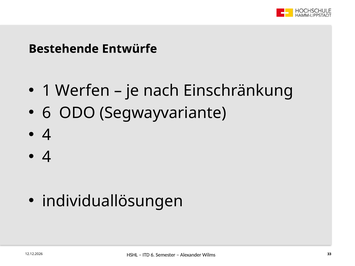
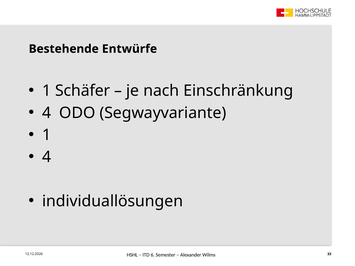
Werfen: Werfen -> Schäfer (83, 91)
6: 6 -> 4 (47, 113)
4: 4 -> 1 (47, 135)
